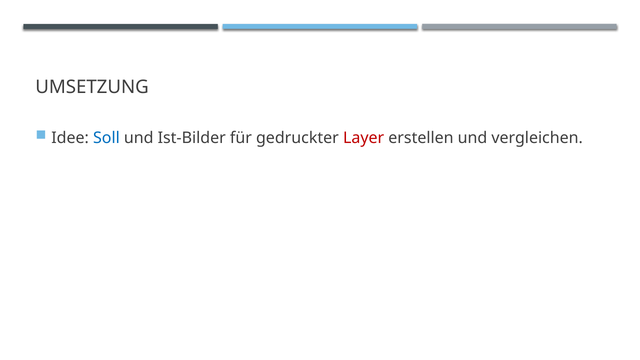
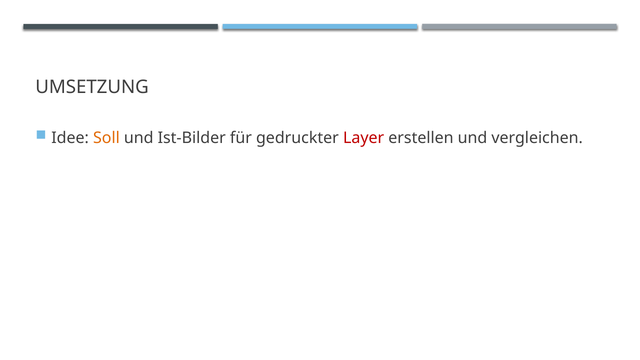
Soll colour: blue -> orange (106, 138)
